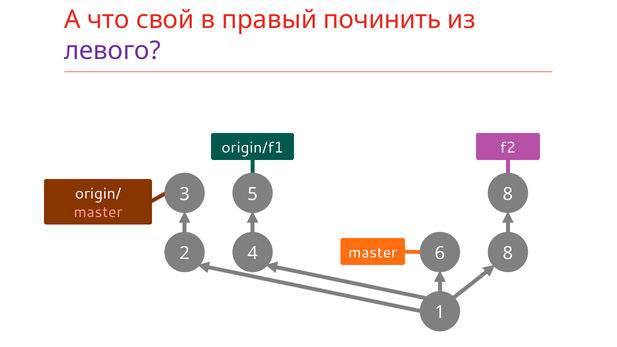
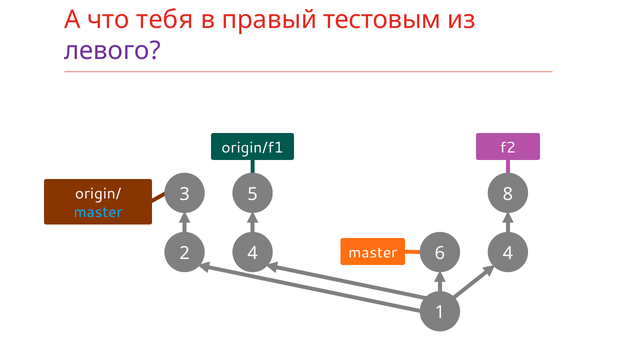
свой: свой -> тебя (165, 20)
починить: починить -> тестовым (382, 20)
master colour: pink -> light blue (98, 212)
8: 8 -> 4 (508, 253)
